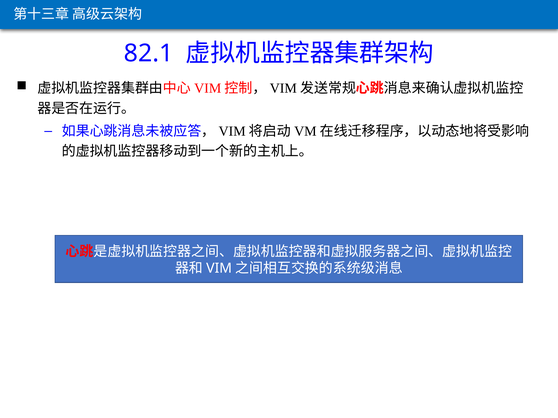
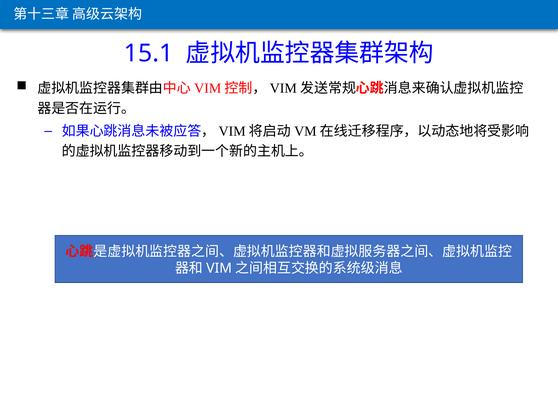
82.1: 82.1 -> 15.1 (149, 53)
